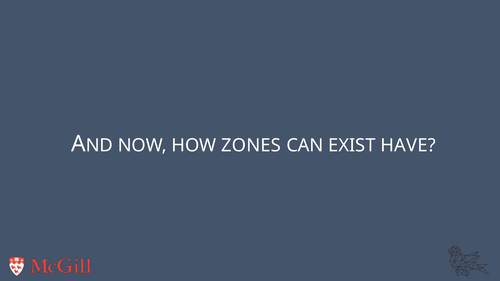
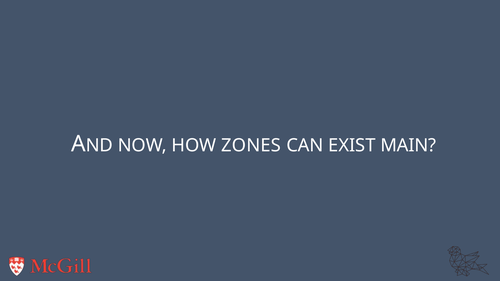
HAVE: HAVE -> MAIN (408, 146)
